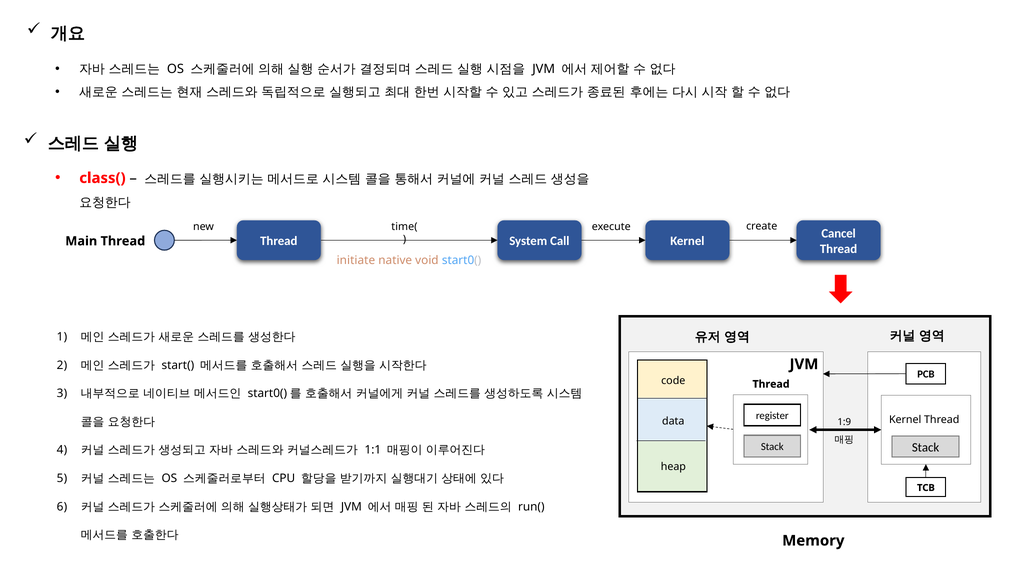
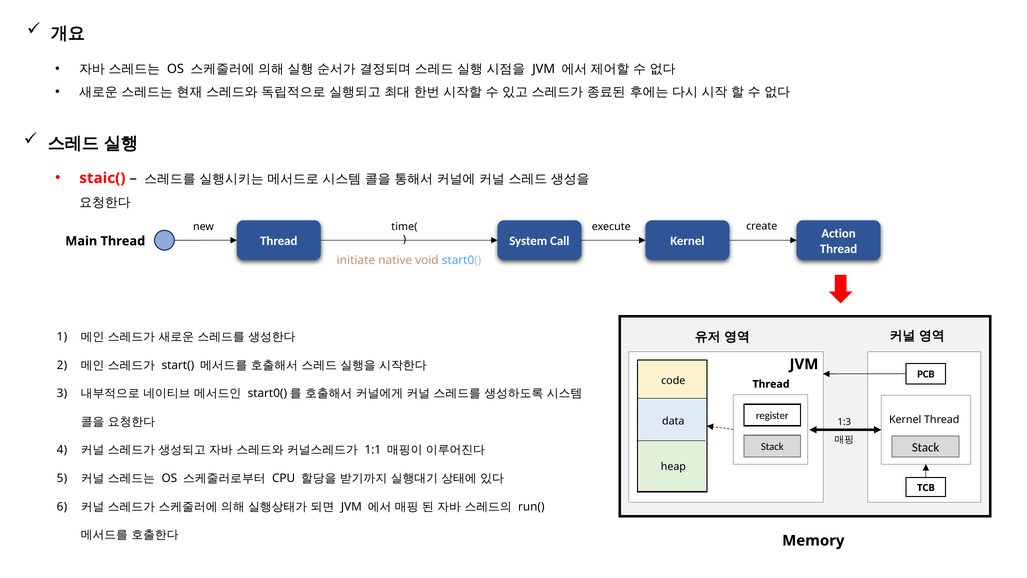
class(: class( -> staic( (102, 178)
Cancel: Cancel -> Action (839, 233)
1:9: 1:9 -> 1:3 (844, 422)
